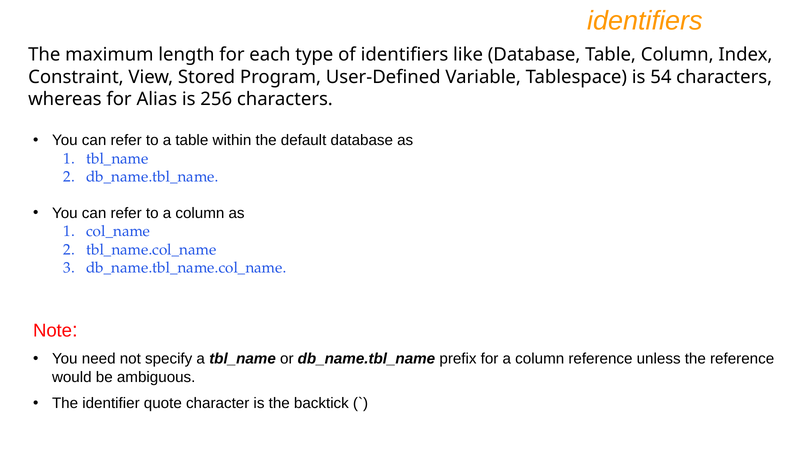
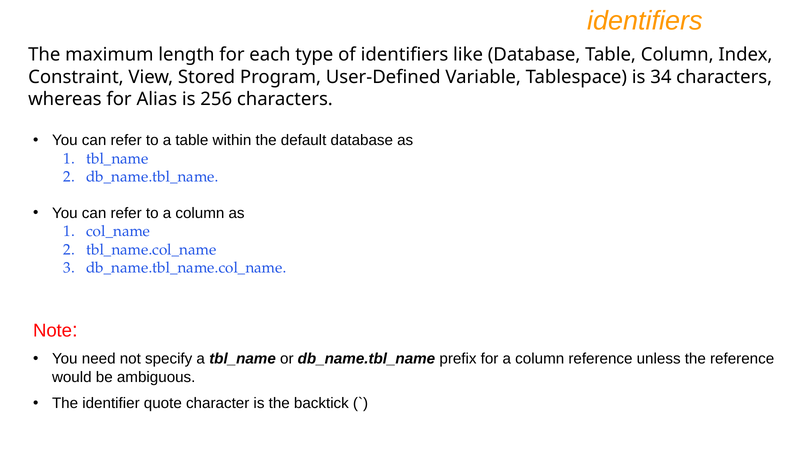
54: 54 -> 34 (661, 77)
